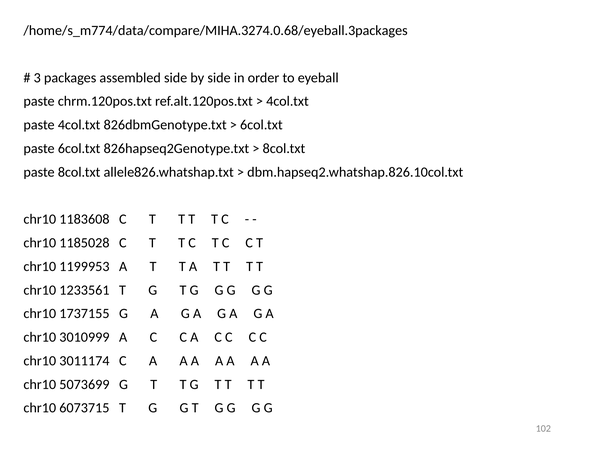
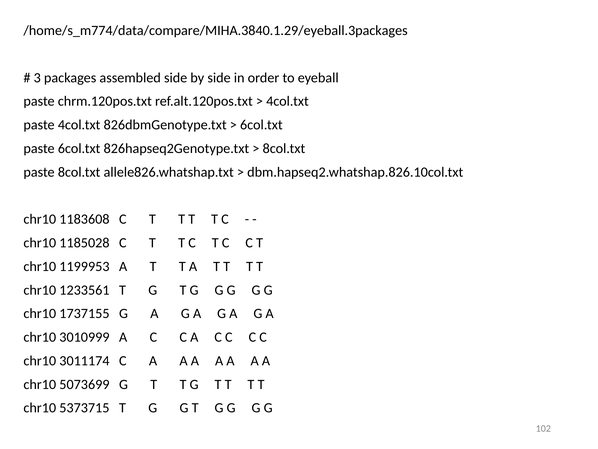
/home/s_m774/data/compare/MIHA.3274.0.68/eyeball.3packages: /home/s_m774/data/compare/MIHA.3274.0.68/eyeball.3packages -> /home/s_m774/data/compare/MIHA.3840.1.29/eyeball.3packages (216, 30)
6073715: 6073715 -> 5373715 (84, 408)
